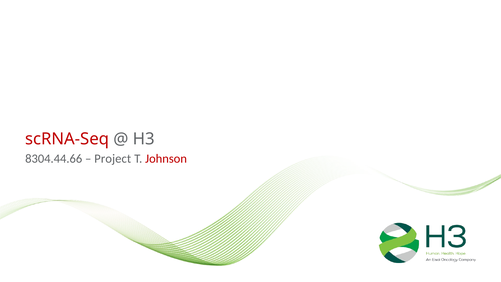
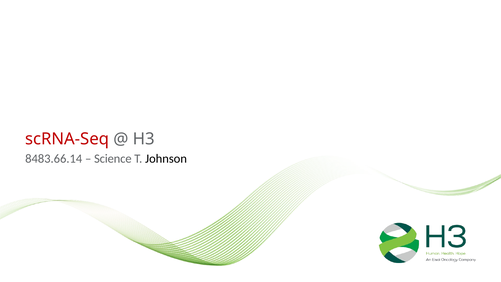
8304.44.66: 8304.44.66 -> 8483.66.14 (54, 159)
Project: Project -> Science (113, 159)
Johnson colour: red -> black (166, 159)
